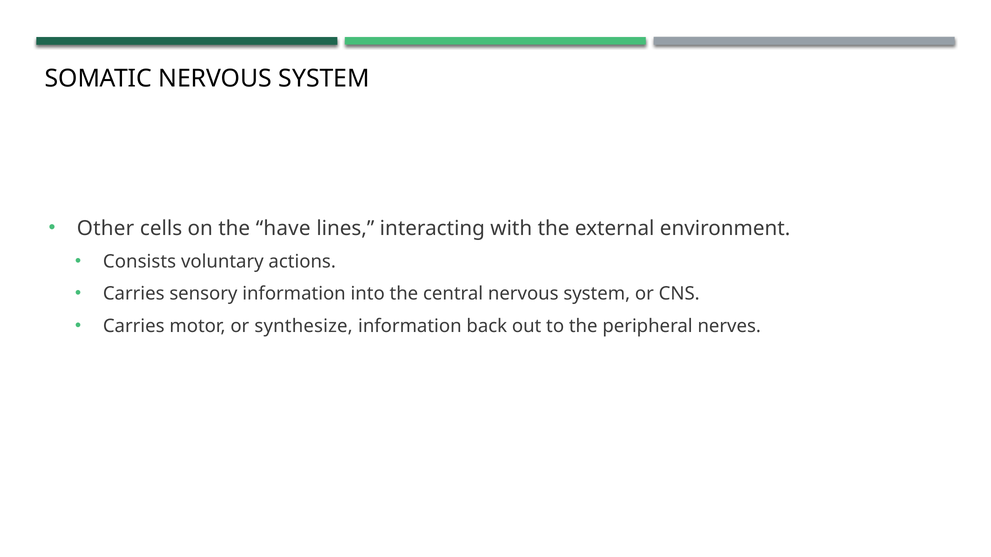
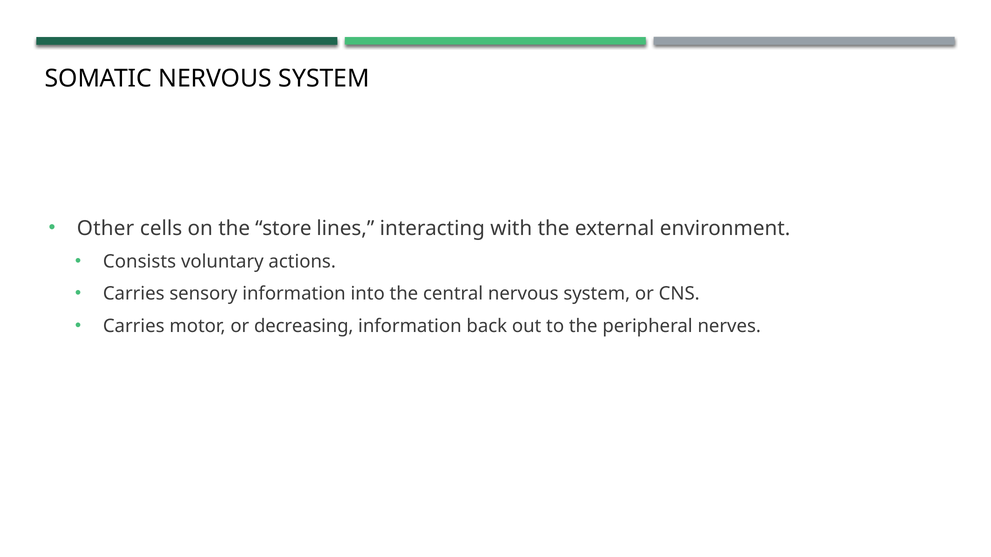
have: have -> store (283, 229)
synthesize: synthesize -> decreasing (304, 326)
